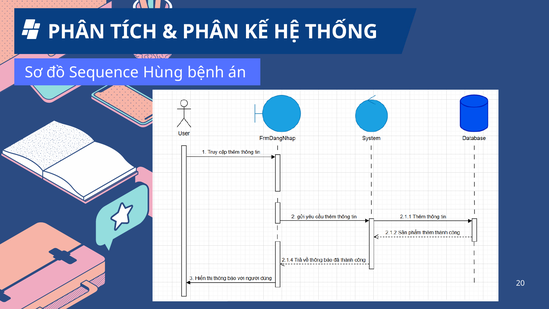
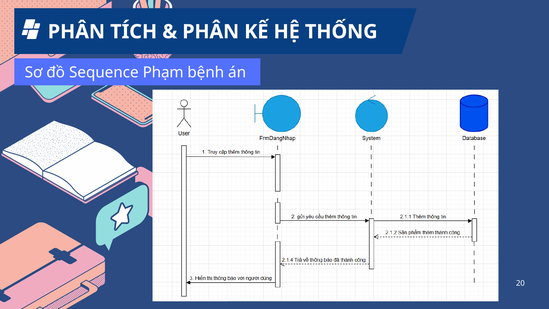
Hùng: Hùng -> Phạm (163, 72)
